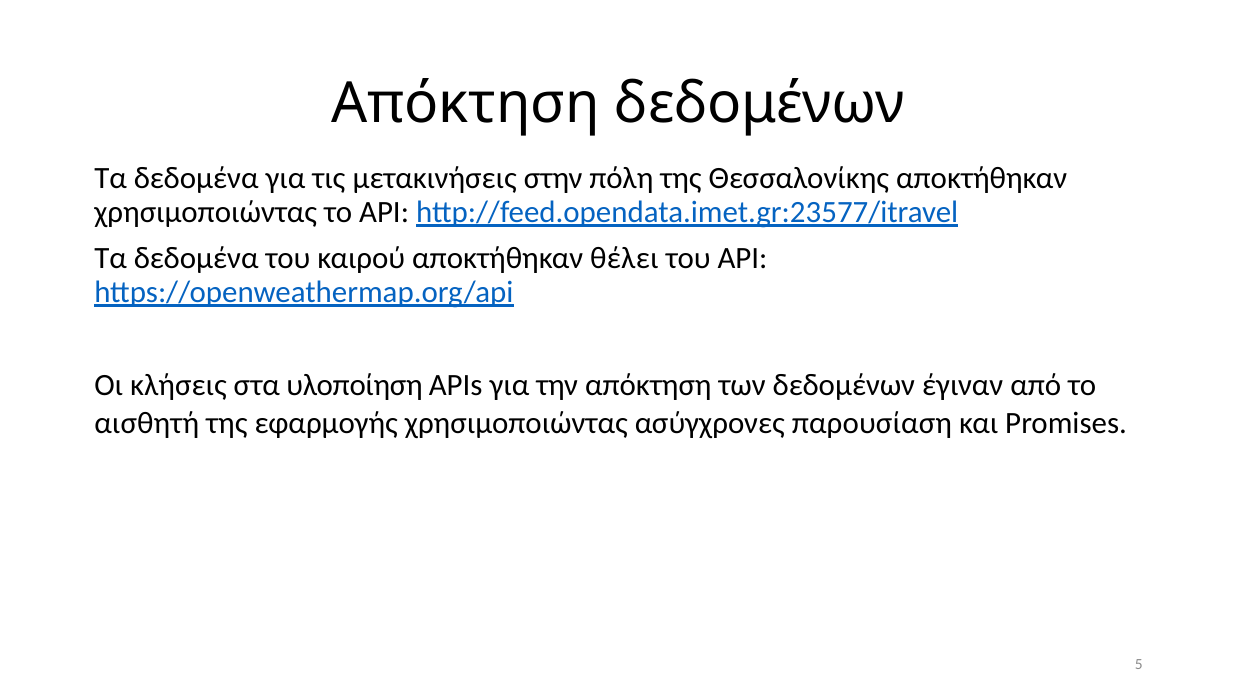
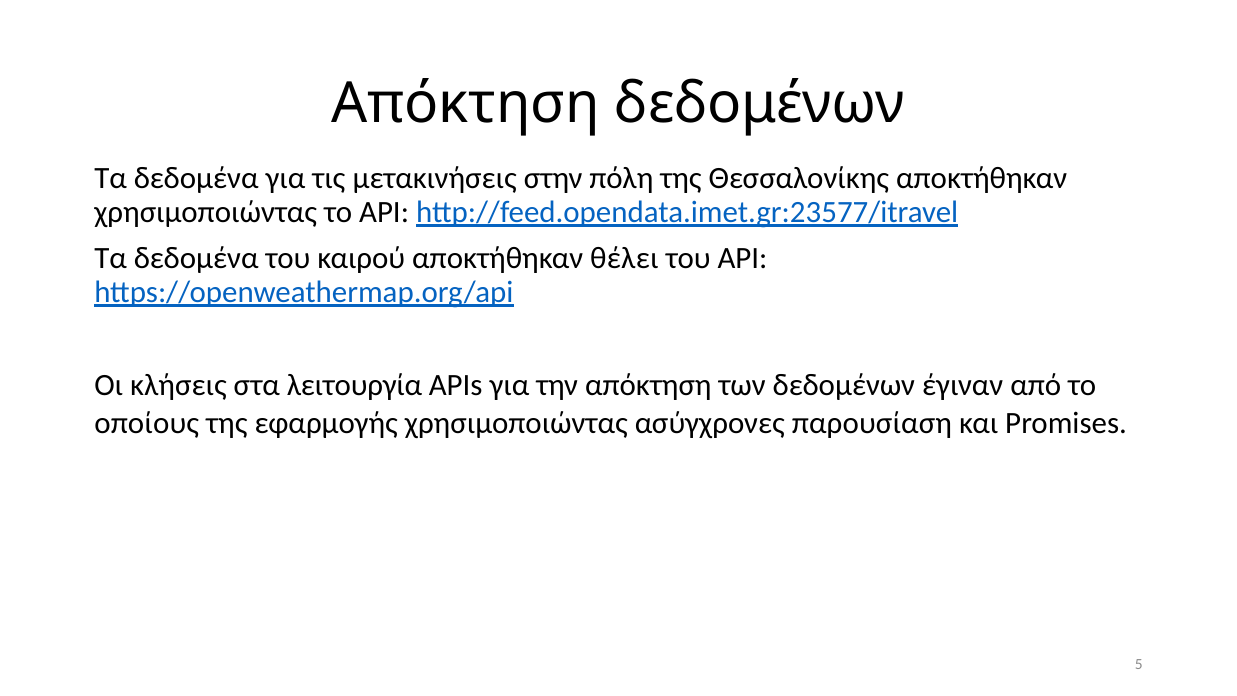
υλοποίηση: υλοποίηση -> λειτουργία (354, 385)
αισθητή: αισθητή -> οποίους (147, 423)
